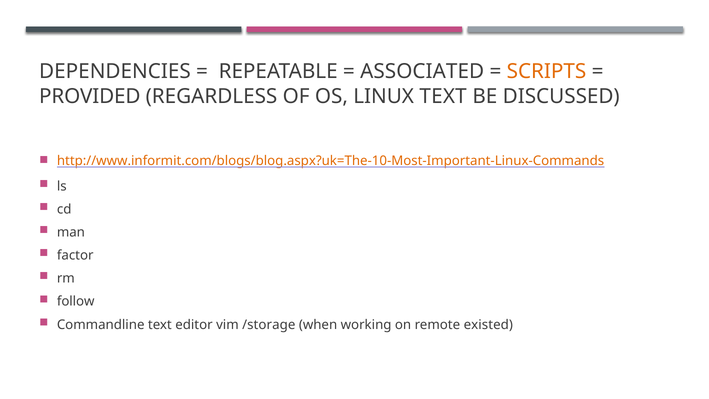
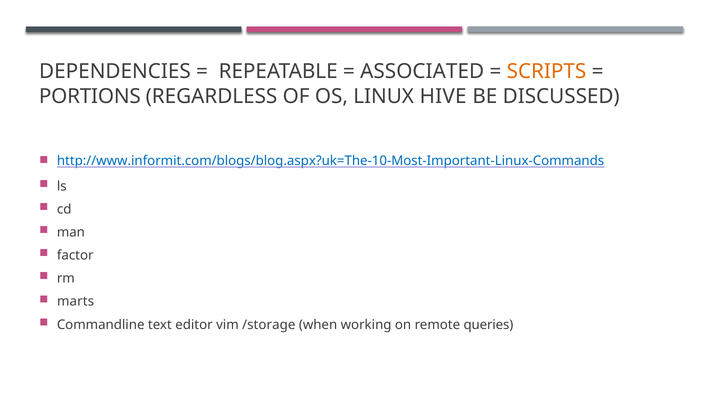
PROVIDED: PROVIDED -> PORTIONS (90, 96)
LINUX TEXT: TEXT -> HIVE (443, 96)
http://www.informit.com/blogs/blog.aspx?uk=The-10-Most-Important-Linux-Commands colour: orange -> blue (331, 161)
follow: follow -> marts (76, 301)
existed: existed -> queries (488, 324)
